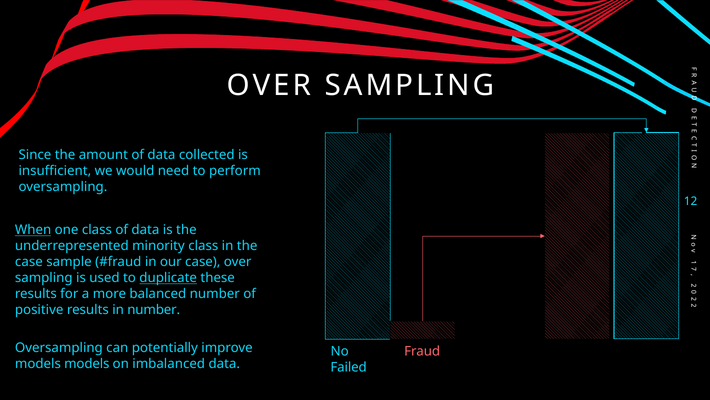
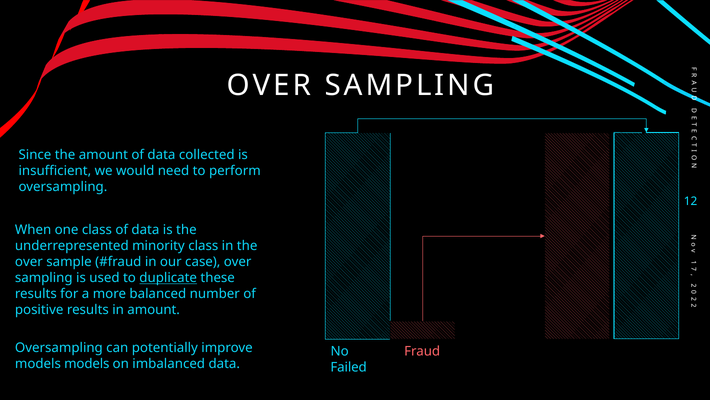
When underline: present -> none (33, 230)
case: case -> over (29, 262)
in number: number -> amount (154, 309)
